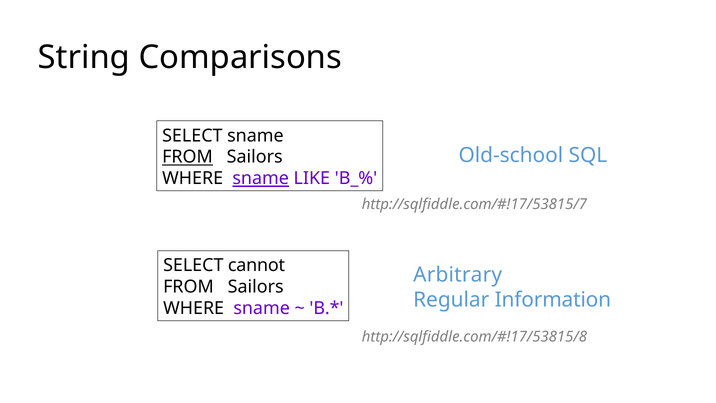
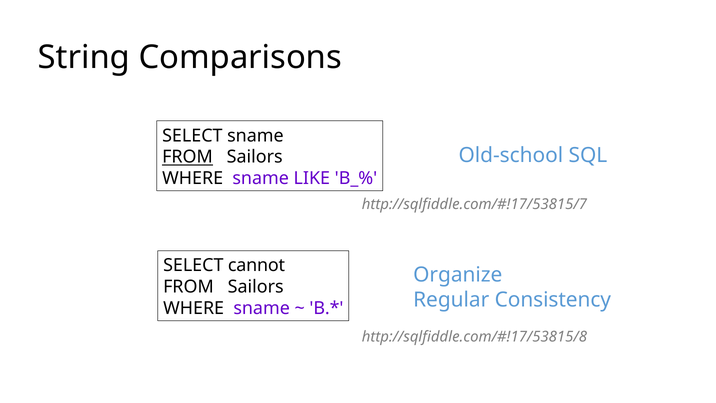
sname underline: present -> none (261, 178)
Arbitrary: Arbitrary -> Organize (458, 275)
Information: Information -> Consistency (553, 300)
